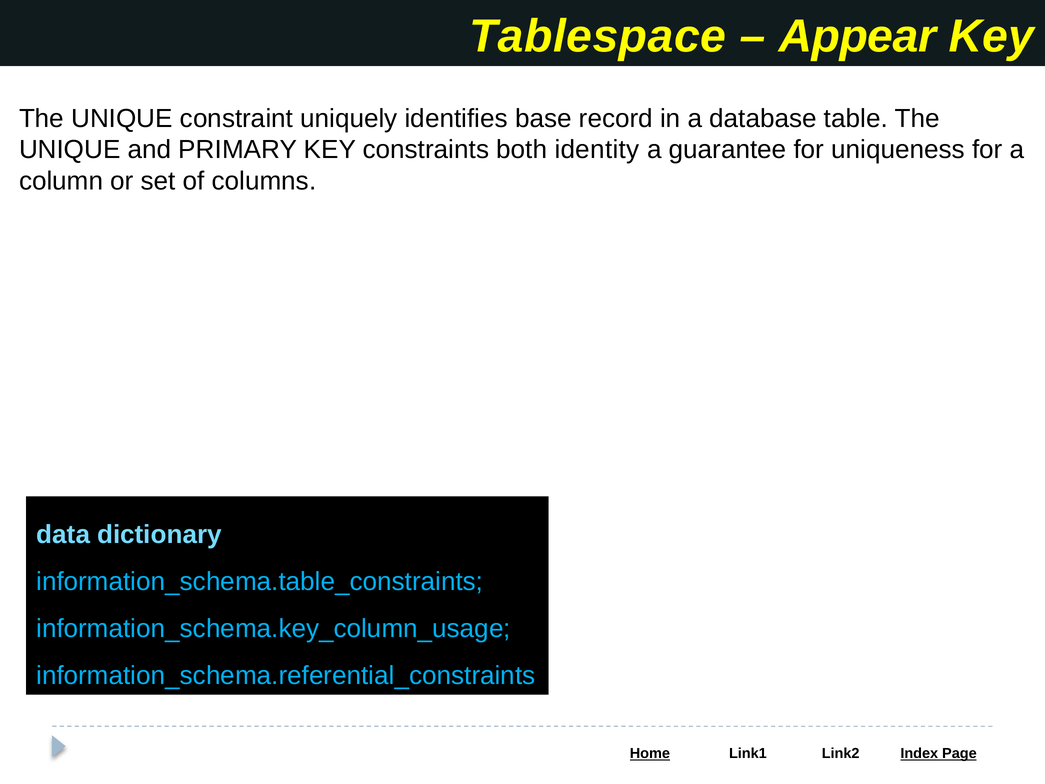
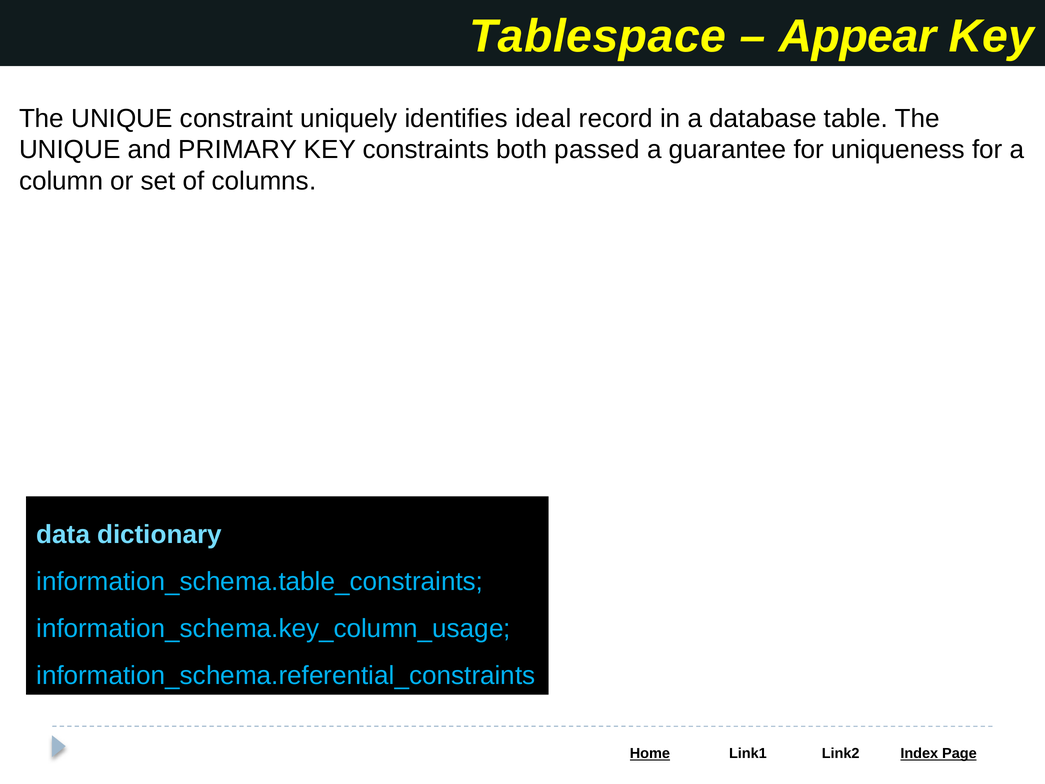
base: base -> ideal (543, 118)
identity: identity -> passed (597, 150)
